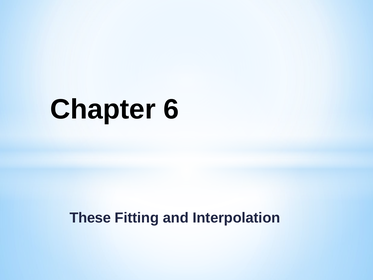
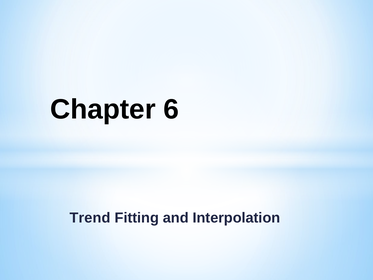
These: These -> Trend (90, 218)
